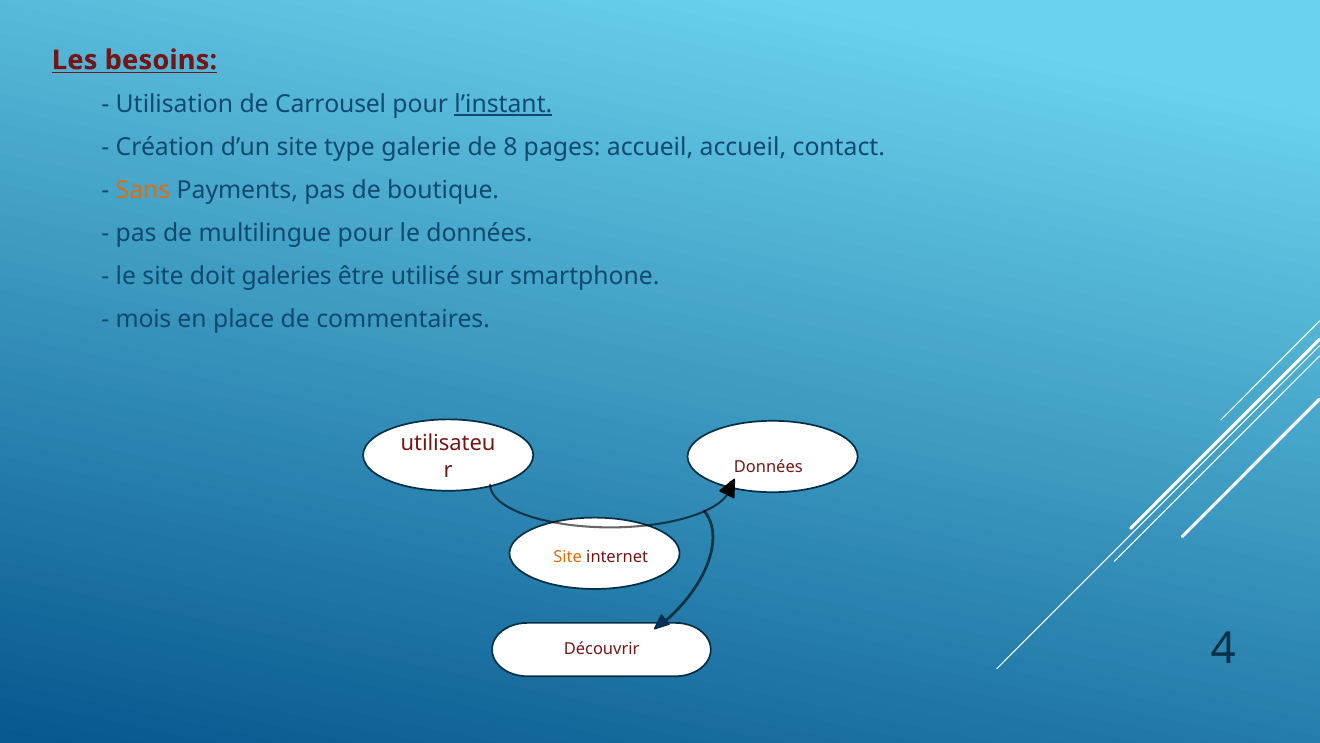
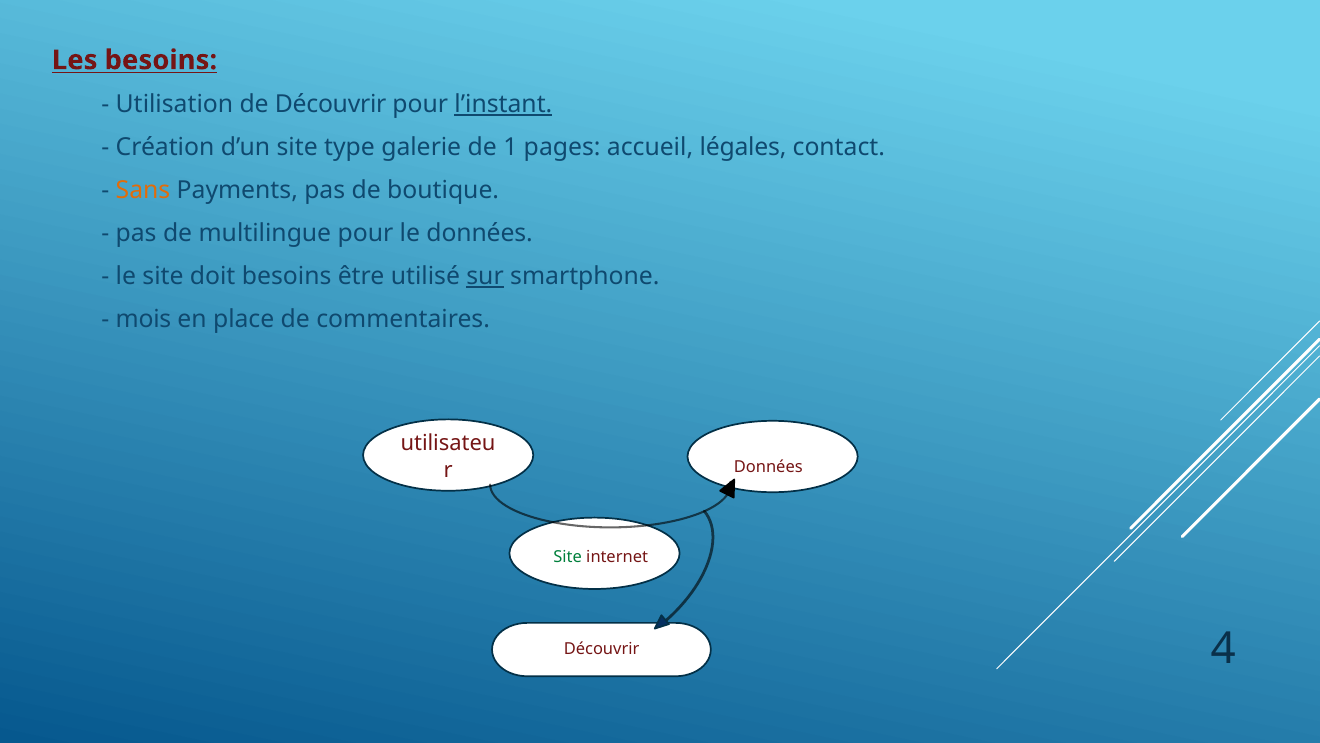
de Carrousel: Carrousel -> Découvrir (331, 104)
8: 8 -> 1 (510, 147)
accueil accueil: accueil -> légales (743, 147)
doit galeries: galeries -> besoins (287, 276)
sur underline: none -> present (485, 276)
Site colour: orange -> green (568, 557)
